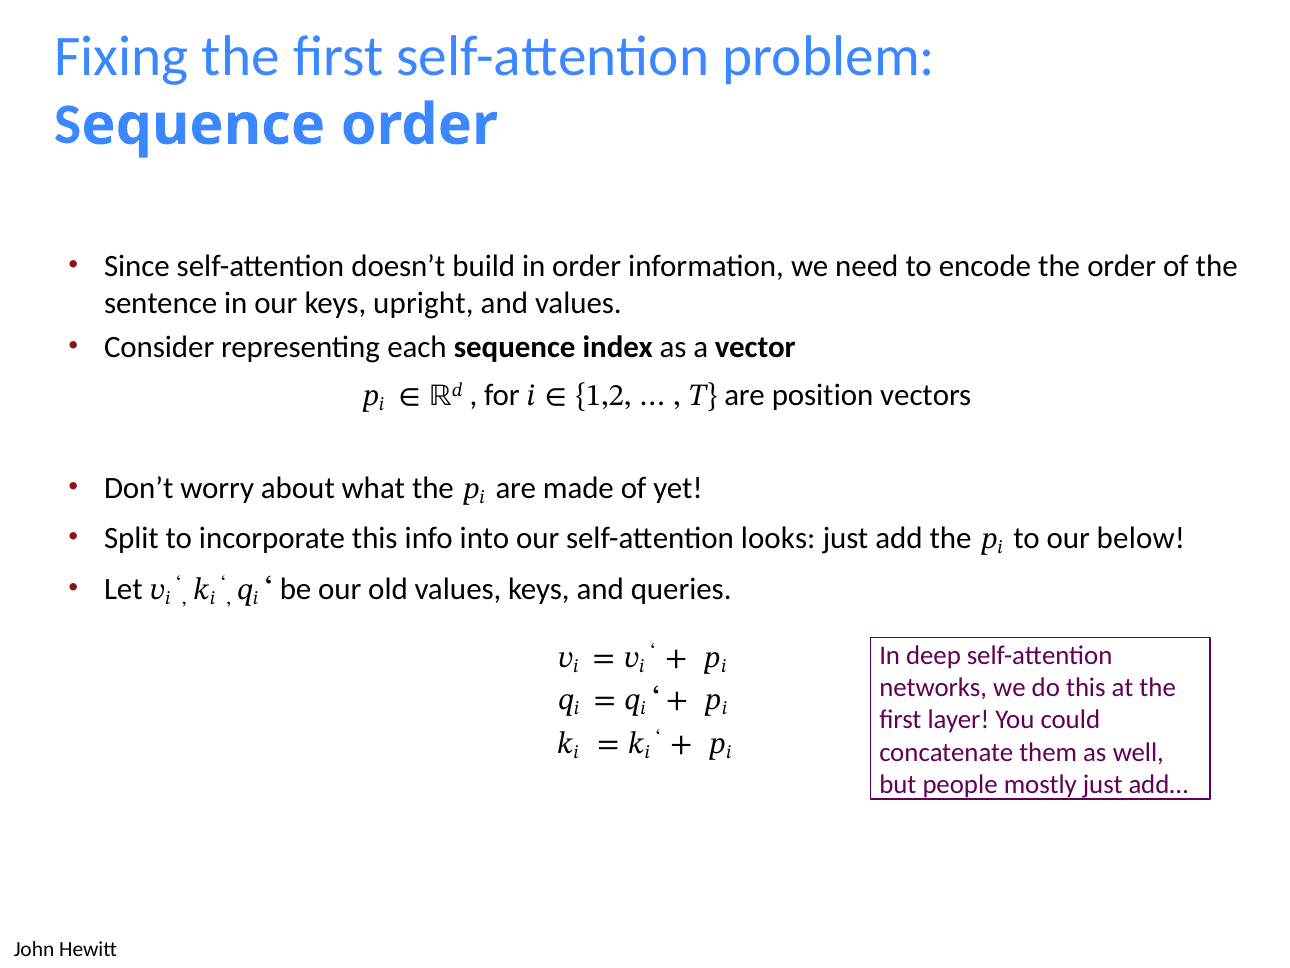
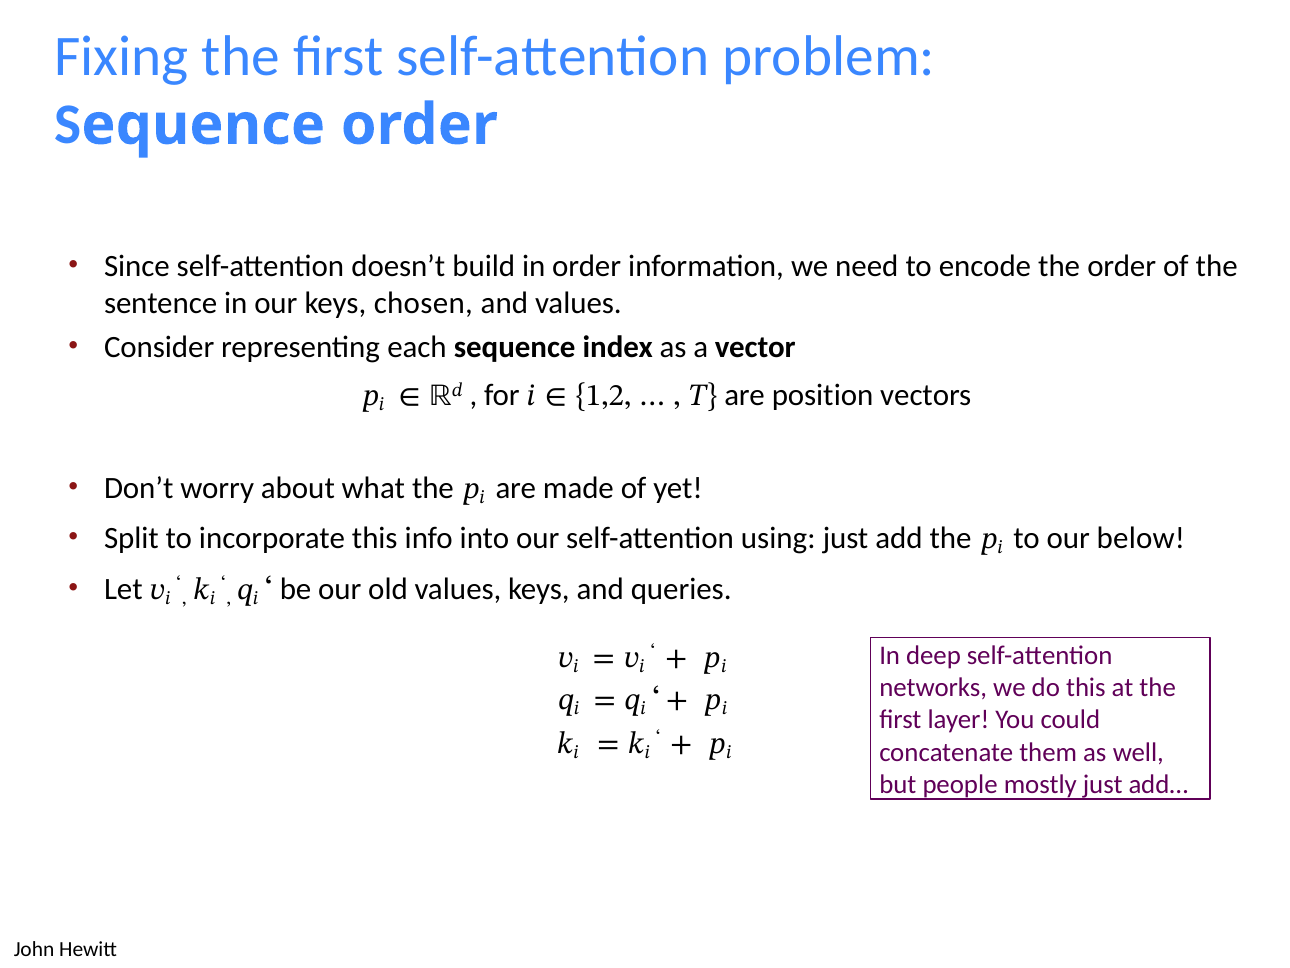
upright: upright -> chosen (423, 303)
looks: looks -> using (778, 538)
